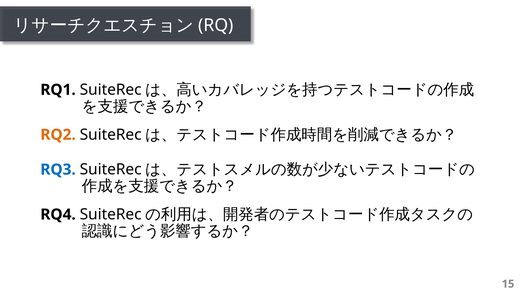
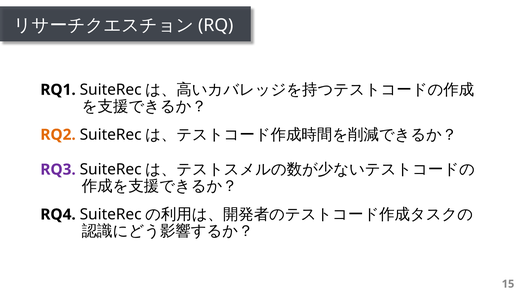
RQ3 colour: blue -> purple (58, 169)
